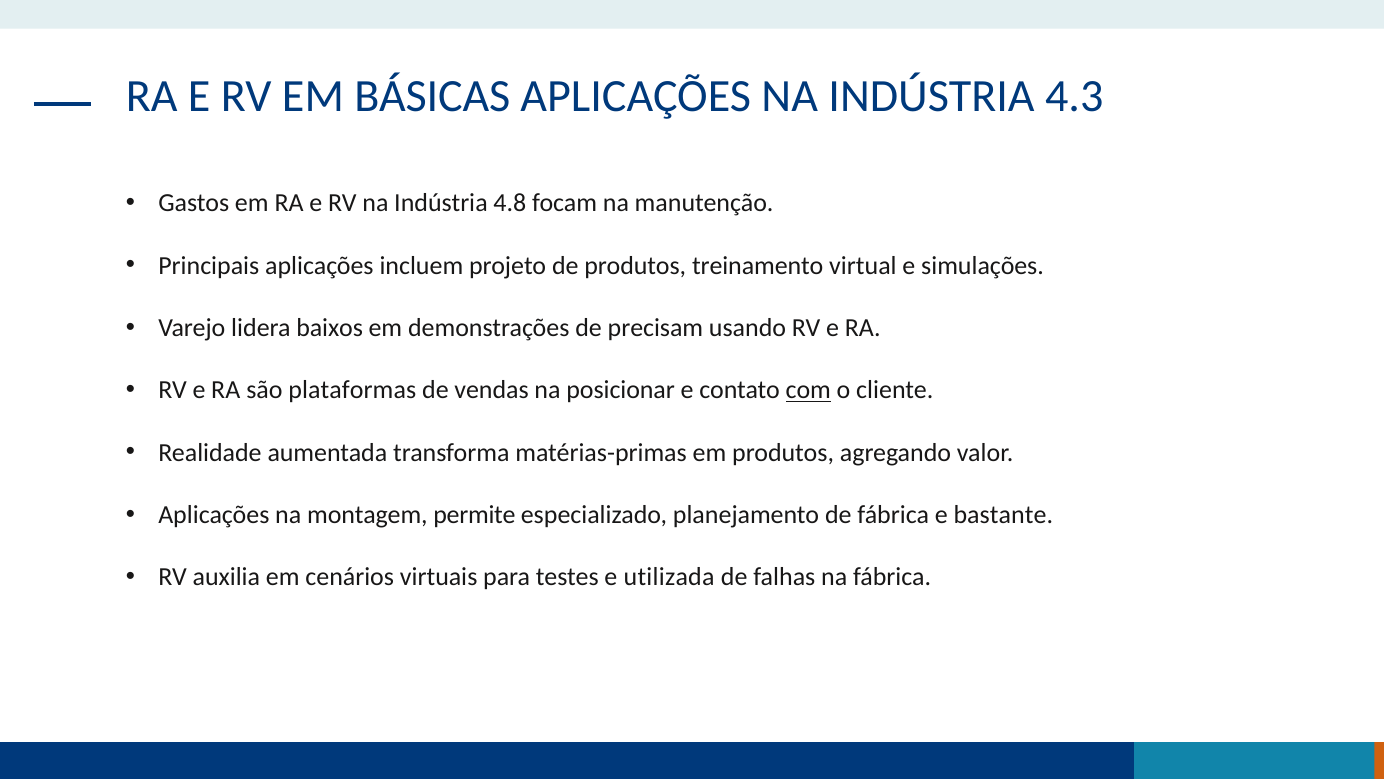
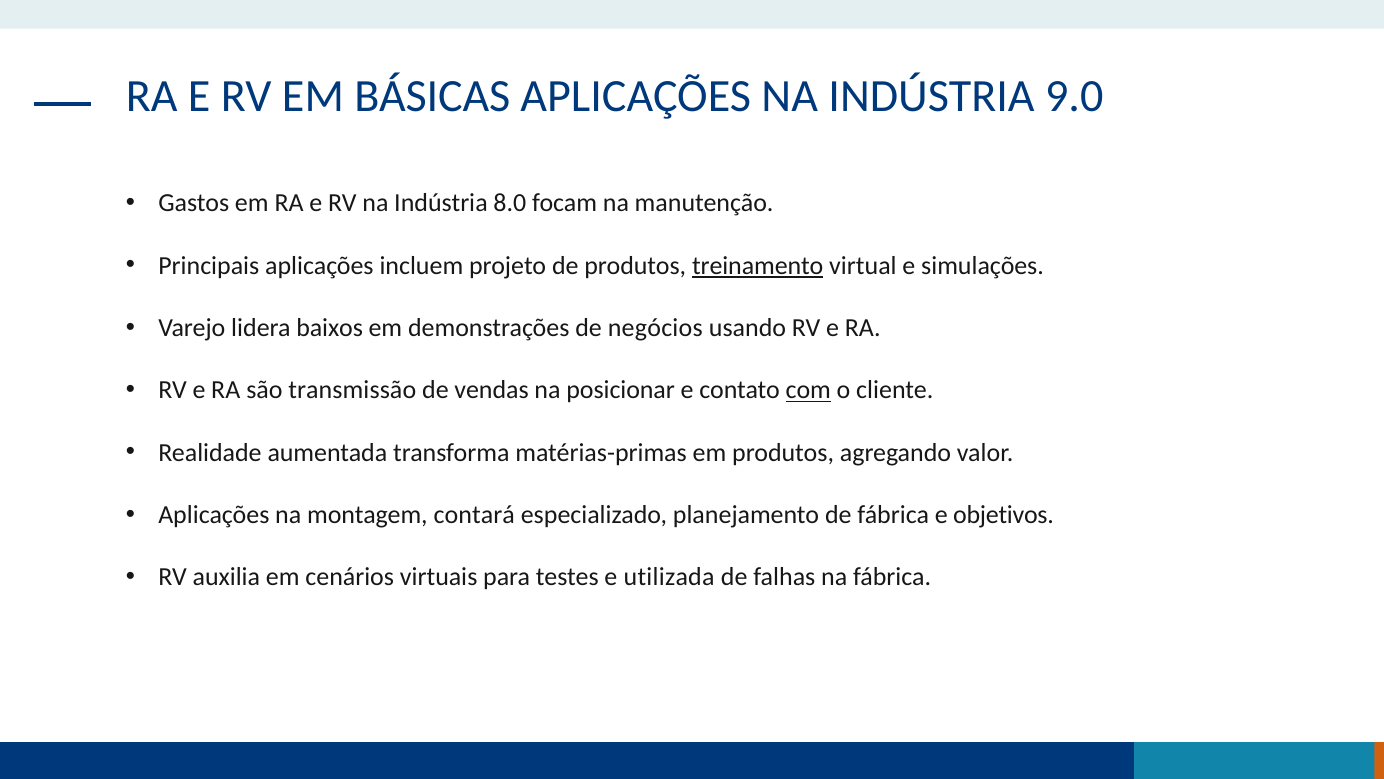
4.3: 4.3 -> 9.0 (1074, 96)
4.8: 4.8 -> 8.0 (510, 203)
treinamento underline: none -> present (758, 266)
precisam: precisam -> negócios (655, 328)
plataformas: plataformas -> transmissão (352, 390)
permite: permite -> contará (474, 515)
bastante: bastante -> objetivos (1004, 515)
